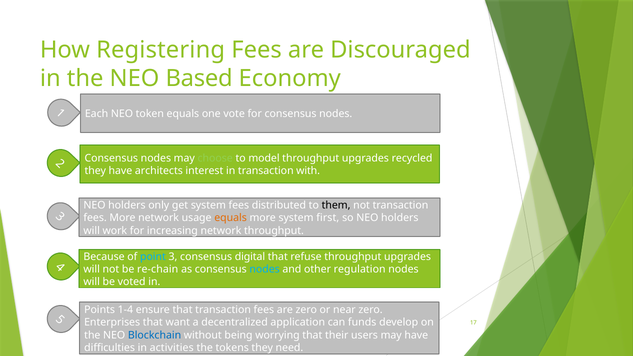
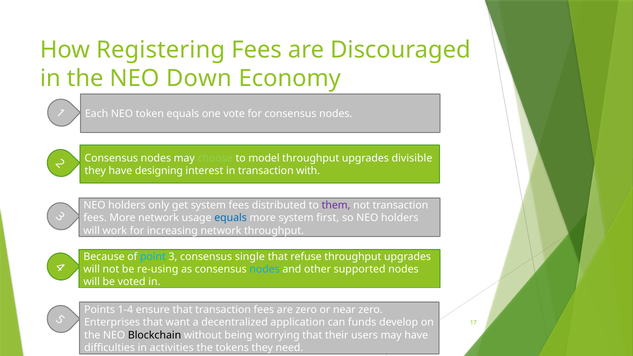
Based: Based -> Down (199, 78)
recycled: recycled -> divisible (412, 158)
architects: architects -> designing (159, 171)
them colour: black -> purple (336, 205)
equals colour: orange -> blue (231, 218)
digital: digital -> single (250, 257)
re-chain: re-chain -> re-using (158, 269)
regulation: regulation -> supported (360, 269)
Blockchain colour: blue -> black (155, 335)
